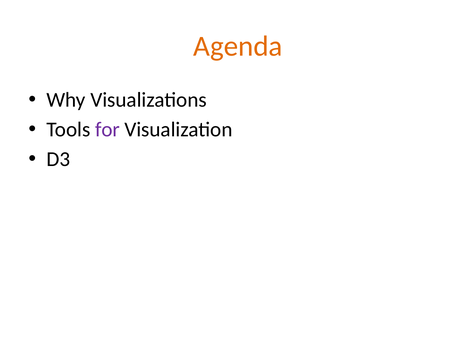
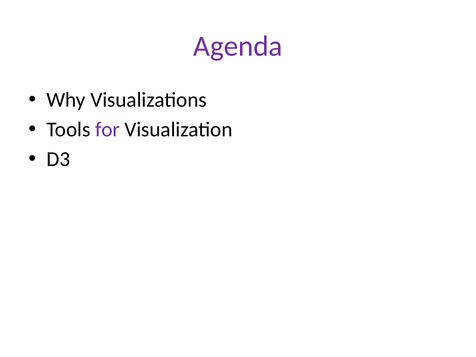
Agenda colour: orange -> purple (238, 46)
